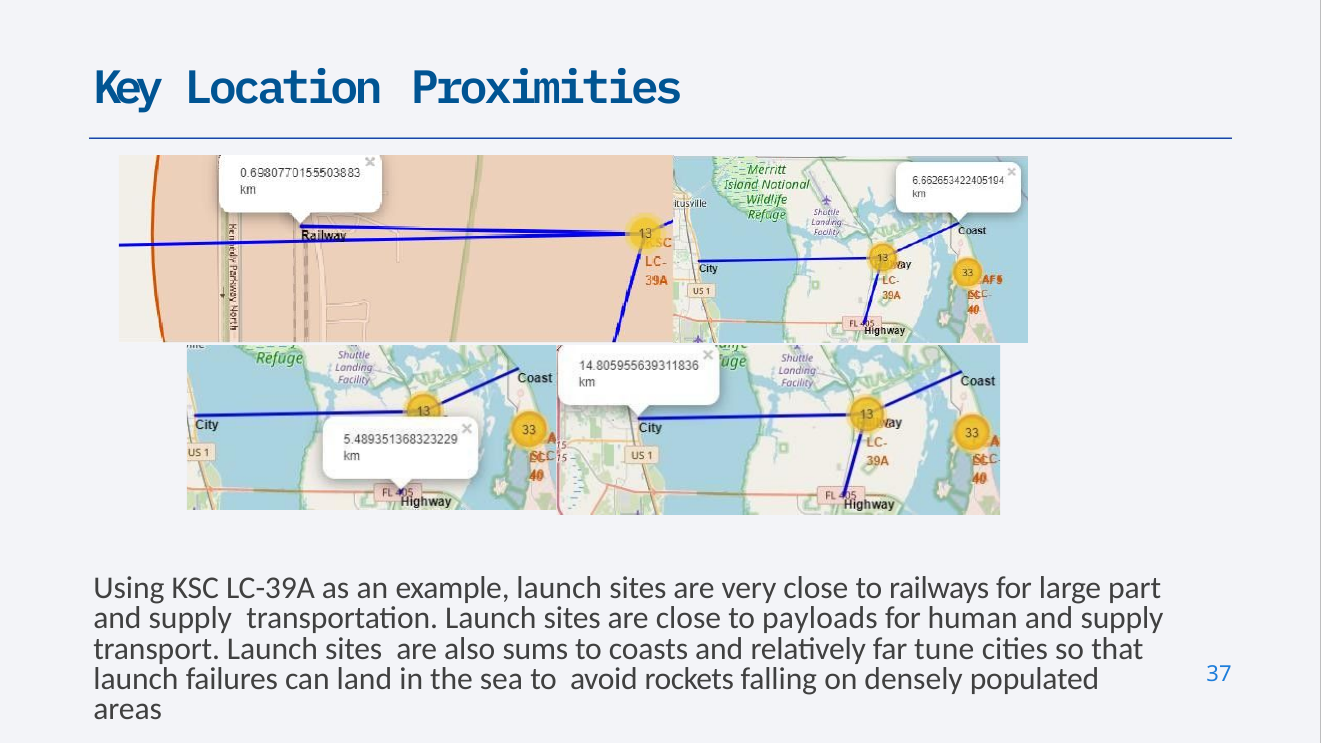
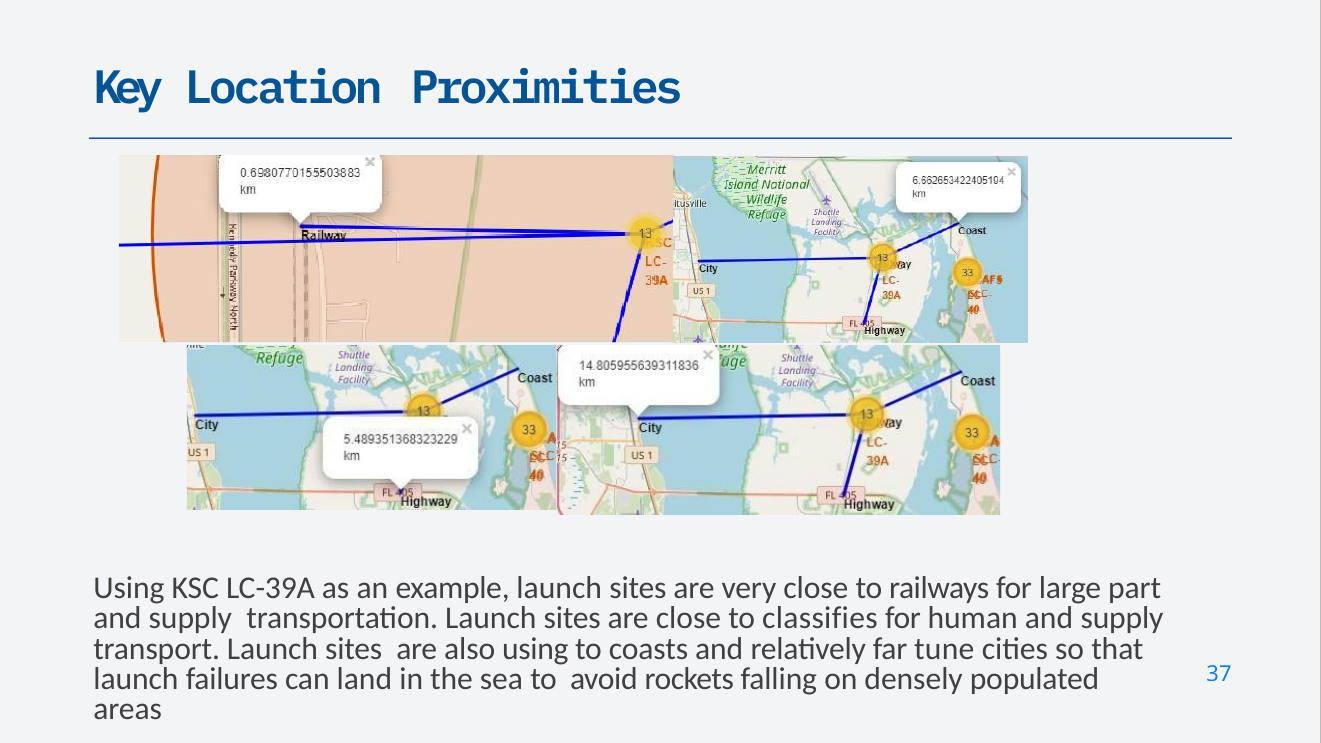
payloads: payloads -> classifies (820, 618)
also sums: sums -> using (535, 649)
